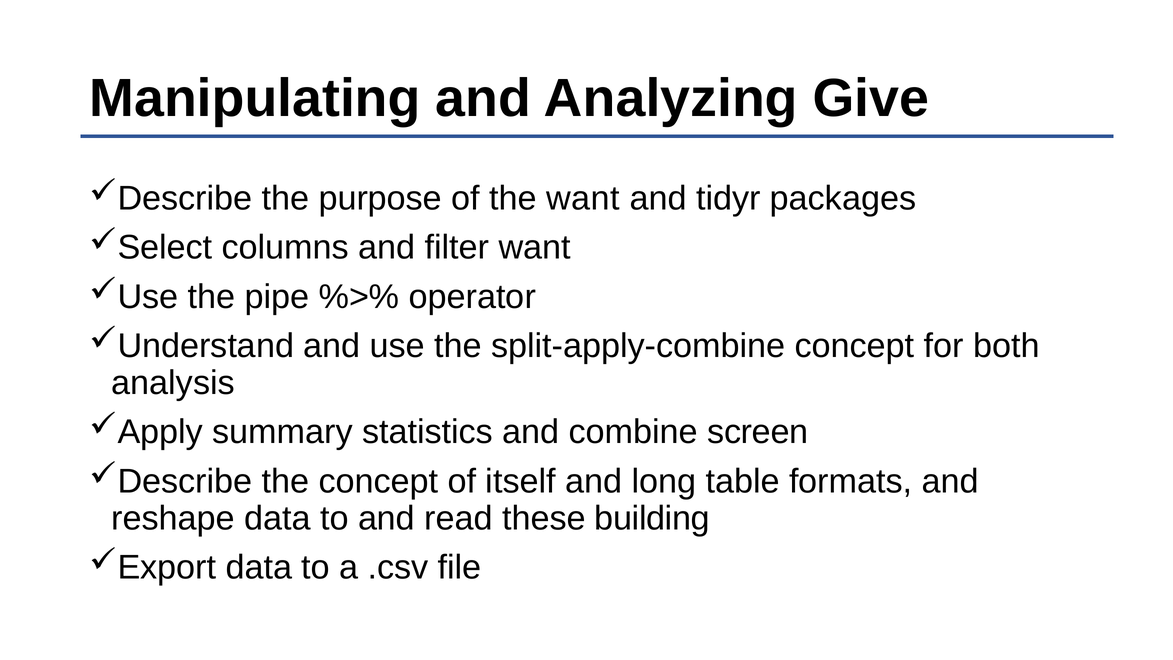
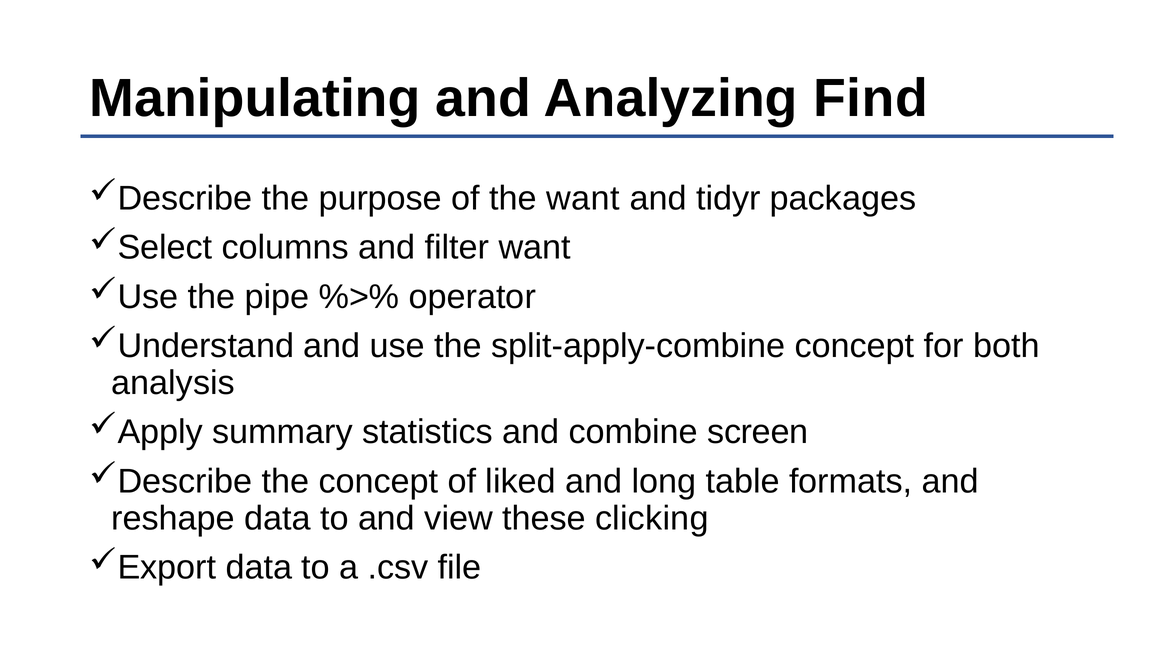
Give: Give -> Find (871, 99)
itself: itself -> liked (521, 481)
read: read -> view (459, 518)
building: building -> clicking (652, 518)
